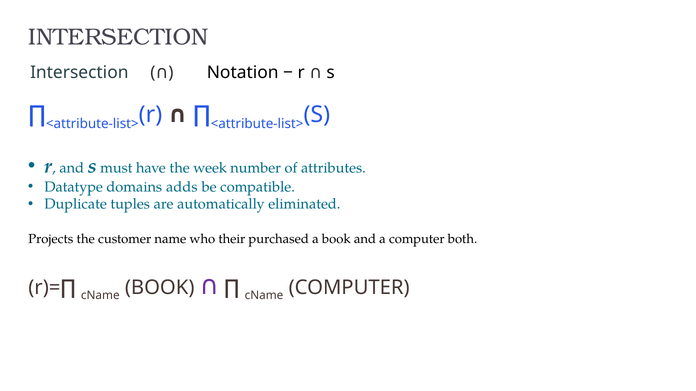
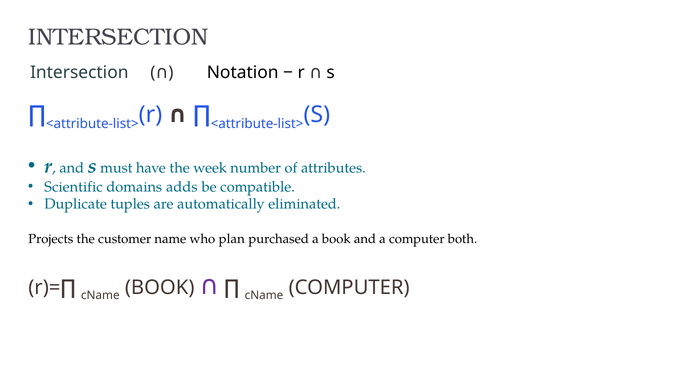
Datatype: Datatype -> Scientific (74, 187)
their: their -> plan (232, 239)
